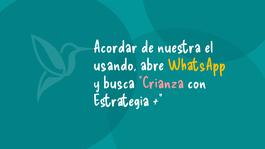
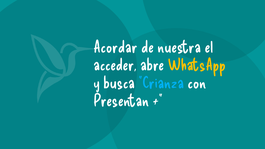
usando: usando -> acceder (115, 65)
Crianza colour: pink -> light blue (161, 83)
Estrategia: Estrategia -> Presentan (121, 101)
